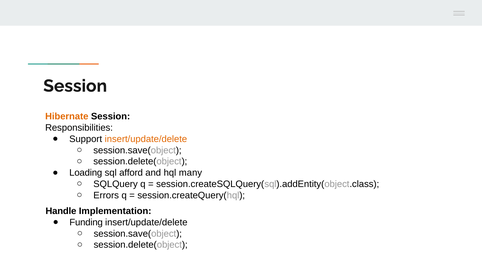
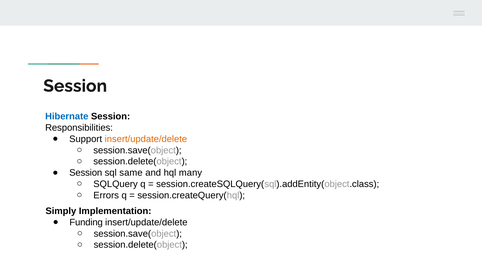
Hibernate colour: orange -> blue (67, 117)
Loading: Loading -> Session (86, 173)
afford: afford -> same (131, 173)
Handle: Handle -> Simply (61, 211)
